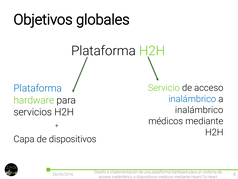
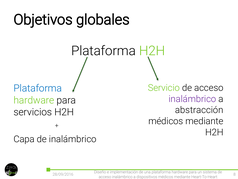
inalámbrico colour: blue -> purple (192, 99)
inalámbrico: inalámbrico -> abstracción (199, 110)
de dispositivos: dispositivos -> inalámbrico (73, 139)
